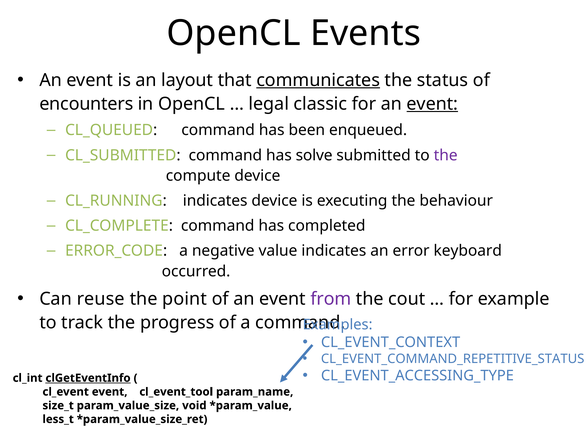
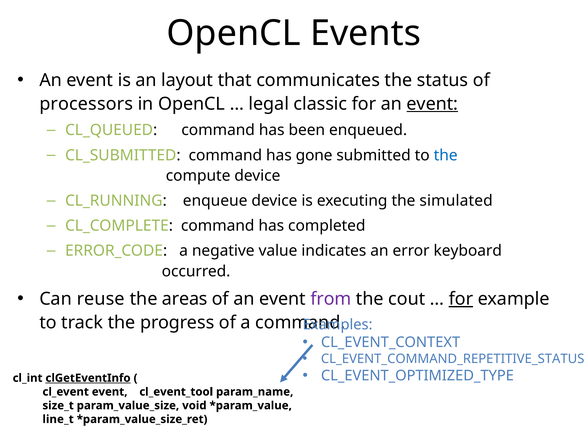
communicates underline: present -> none (318, 80)
encounters: encounters -> processors (86, 104)
solve: solve -> gone (314, 155)
the colour: purple -> blue (446, 155)
CL_RUNNING indicates: indicates -> enqueue (215, 201)
behaviour: behaviour -> simulated (456, 201)
point: point -> areas (185, 299)
for underline: none -> present (461, 299)
CL_EVENT_ACCESSING_TYPE: CL_EVENT_ACCESSING_TYPE -> CL_EVENT_OPTIMIZED_TYPE (417, 376)
less_t: less_t -> line_t (58, 419)
